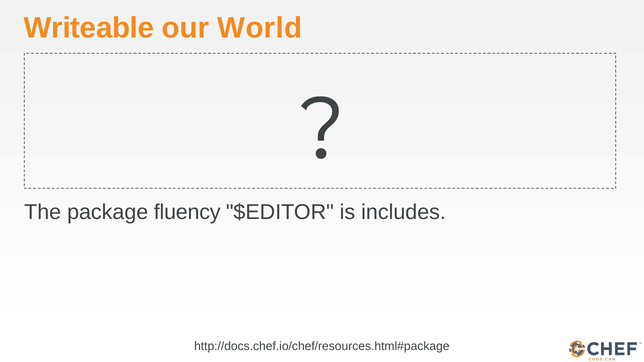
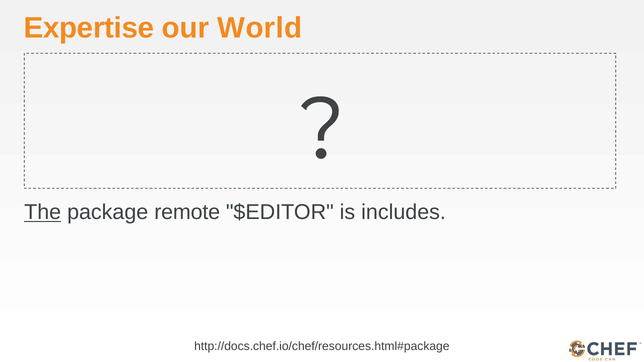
Writeable: Writeable -> Expertise (89, 28)
The underline: none -> present (43, 212)
fluency: fluency -> remote (187, 212)
